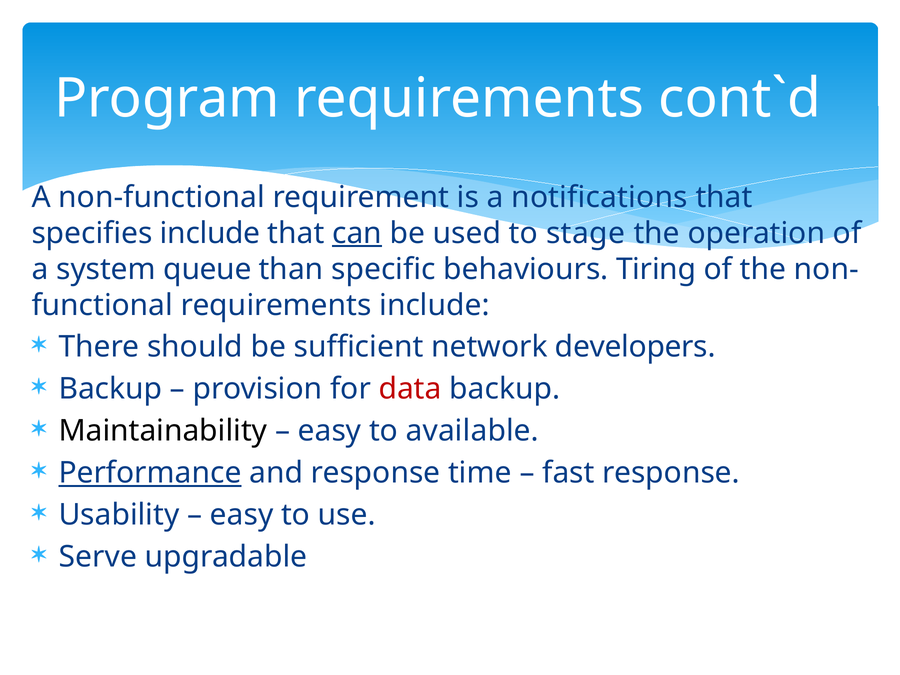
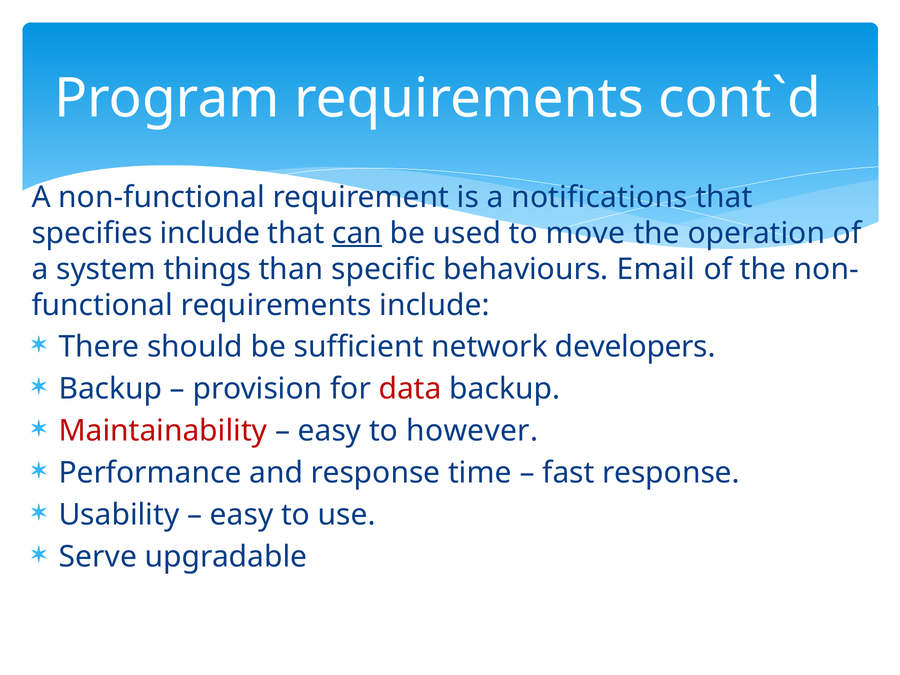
stage: stage -> move (586, 233)
queue: queue -> things (207, 269)
Tiring: Tiring -> Email (656, 269)
Maintainability colour: black -> red (163, 431)
available: available -> however (472, 431)
Performance underline: present -> none (150, 473)
